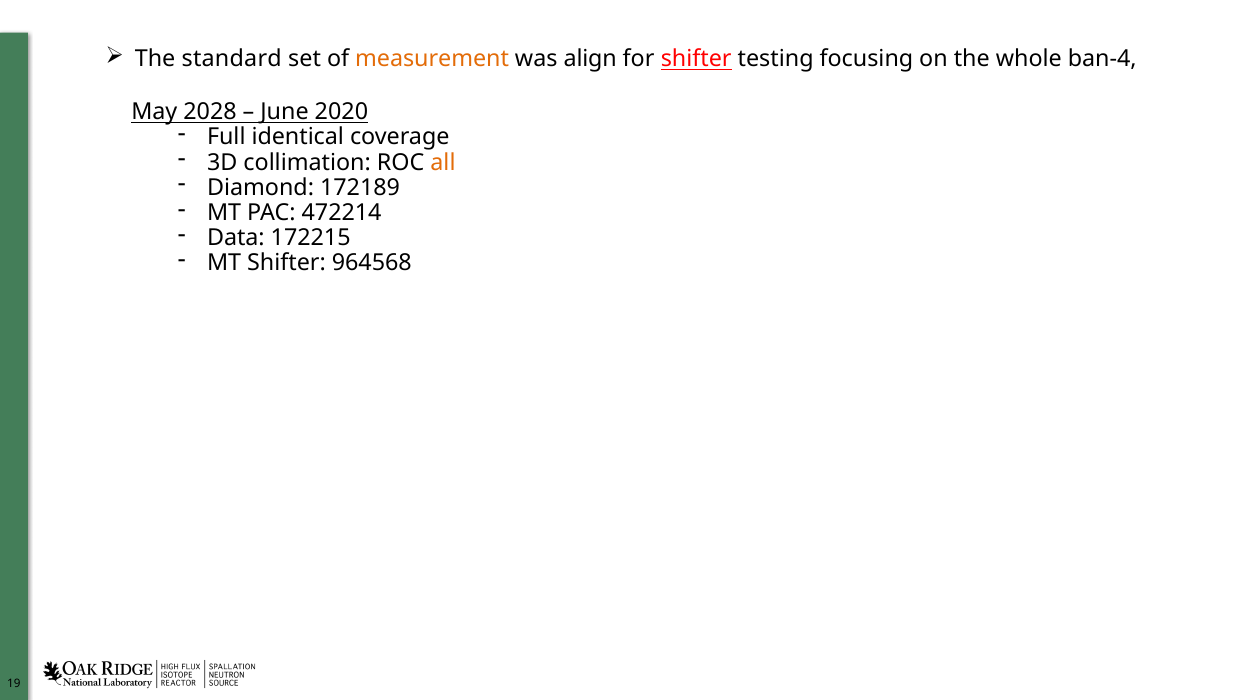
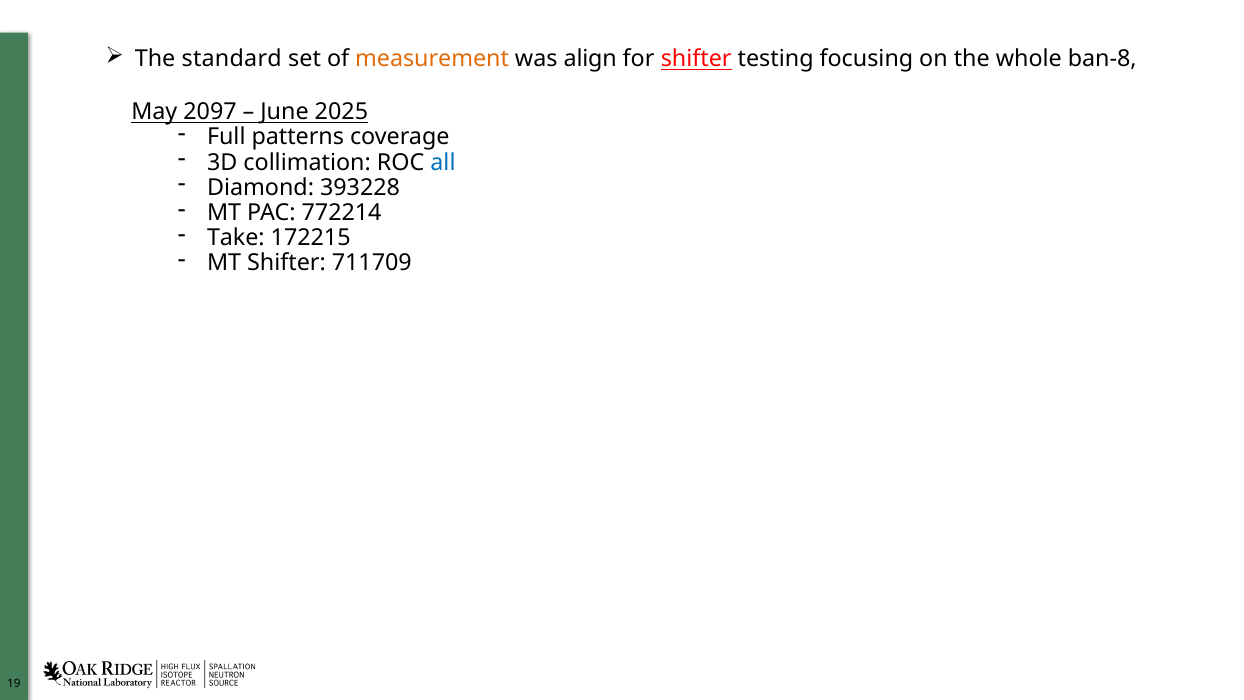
ban-4: ban-4 -> ban-8 (1102, 59)
2028: 2028 -> 2097 (210, 112)
2020: 2020 -> 2025 (341, 112)
identical: identical -> patterns (298, 137)
all colour: orange -> blue (443, 162)
172189: 172189 -> 393228 (360, 187)
472214: 472214 -> 772214 (342, 213)
Data: Data -> Take (236, 238)
964568: 964568 -> 711709 (372, 263)
